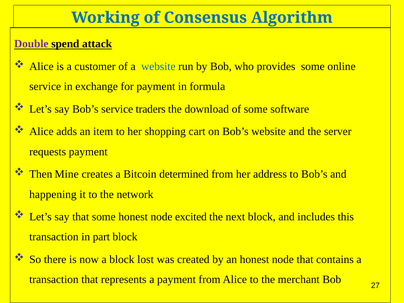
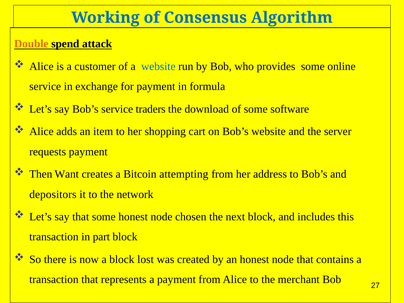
Double colour: purple -> orange (31, 44)
Mine: Mine -> Want (67, 174)
determined: determined -> attempting (184, 174)
happening: happening -> depositors (53, 194)
excited: excited -> chosen (191, 217)
